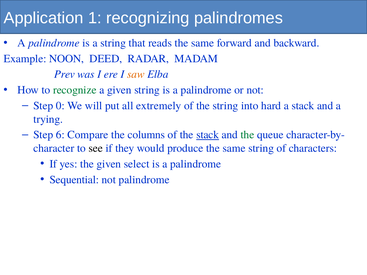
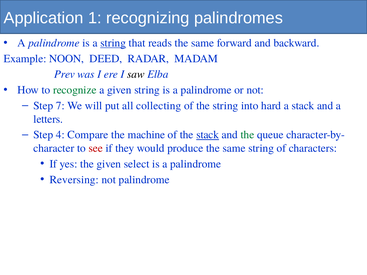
string underline: none -> present (113, 43)
saw colour: orange -> black (136, 74)
0: 0 -> 7 (60, 106)
extremely: extremely -> collecting (159, 106)
trying: trying -> letters (48, 119)
6: 6 -> 4 (60, 135)
columns: columns -> machine (146, 135)
see colour: black -> red (96, 148)
Sequential: Sequential -> Reversing (74, 180)
